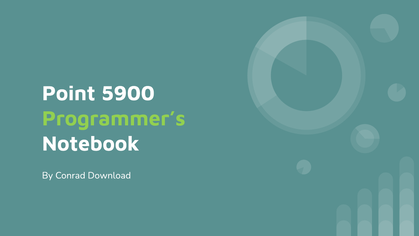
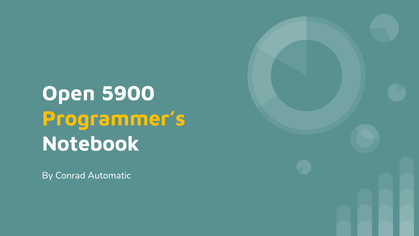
Point: Point -> Open (69, 93)
Programmer’s colour: light green -> yellow (114, 118)
Download: Download -> Automatic (109, 175)
